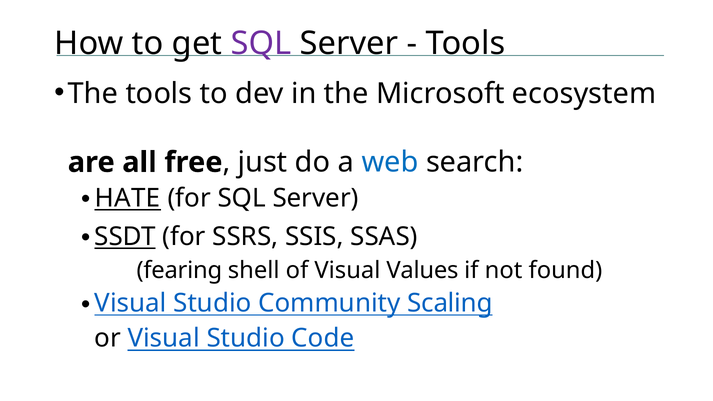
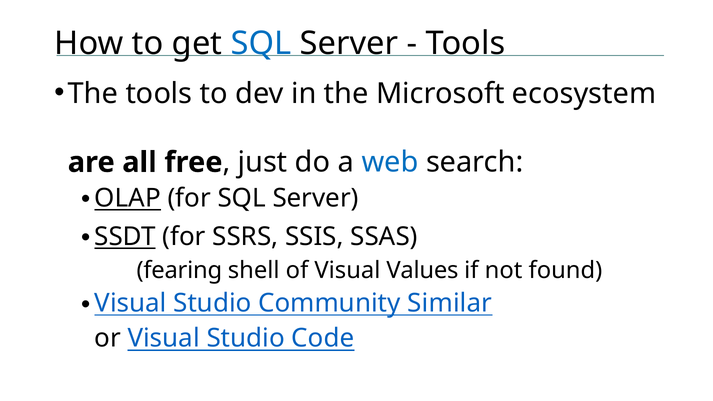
SQL colour: purple -> blue (261, 43)
HATE: HATE -> OLAP (128, 198)
Scaling: Scaling -> Similar (450, 303)
